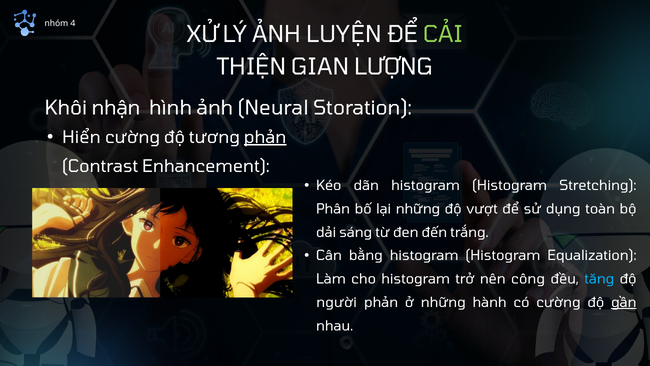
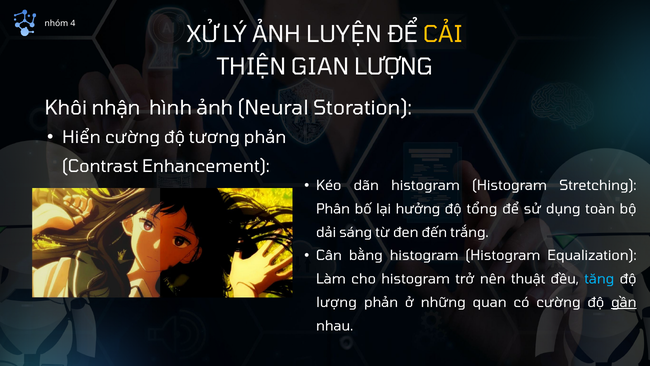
CẢI colour: light green -> yellow (443, 35)
phản underline: present -> none (265, 137)
lại những: những -> hưởng (418, 209)
vượt: vượt -> tổng (482, 209)
công: công -> thuật (528, 279)
người: người -> lượng (337, 302)
hành: hành -> quan (490, 302)
